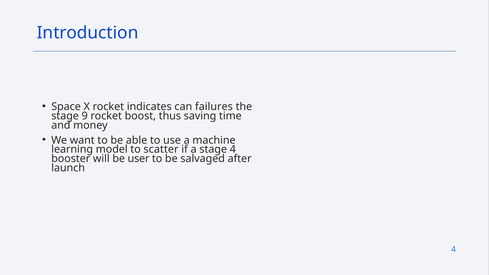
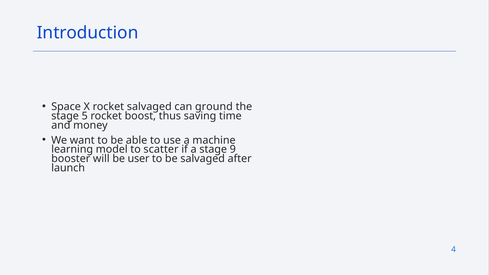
rocket indicates: indicates -> salvaged (149, 107)
failures: failures -> ground (214, 107)
9: 9 -> 5 (85, 116)
stage 4: 4 -> 9 (233, 149)
